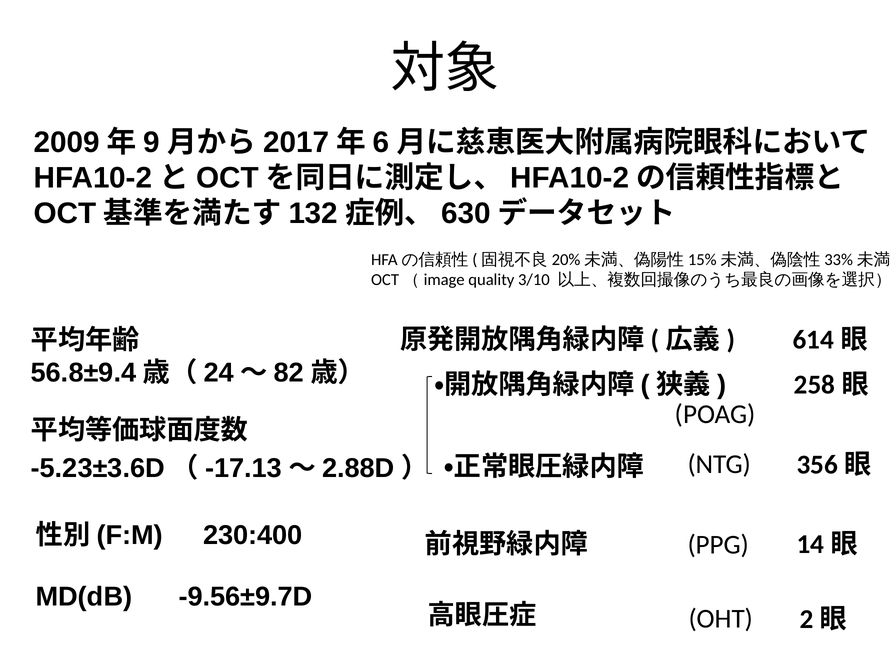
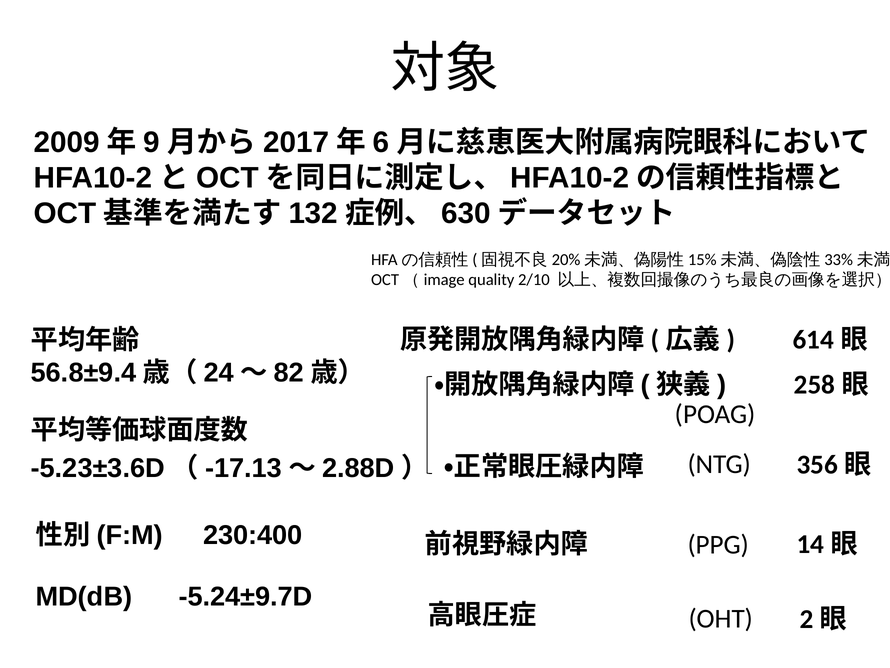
3/10: 3/10 -> 2/10 (534, 280)
-9.56±9.7D: -9.56±9.7D -> -5.24±9.7D (245, 596)
